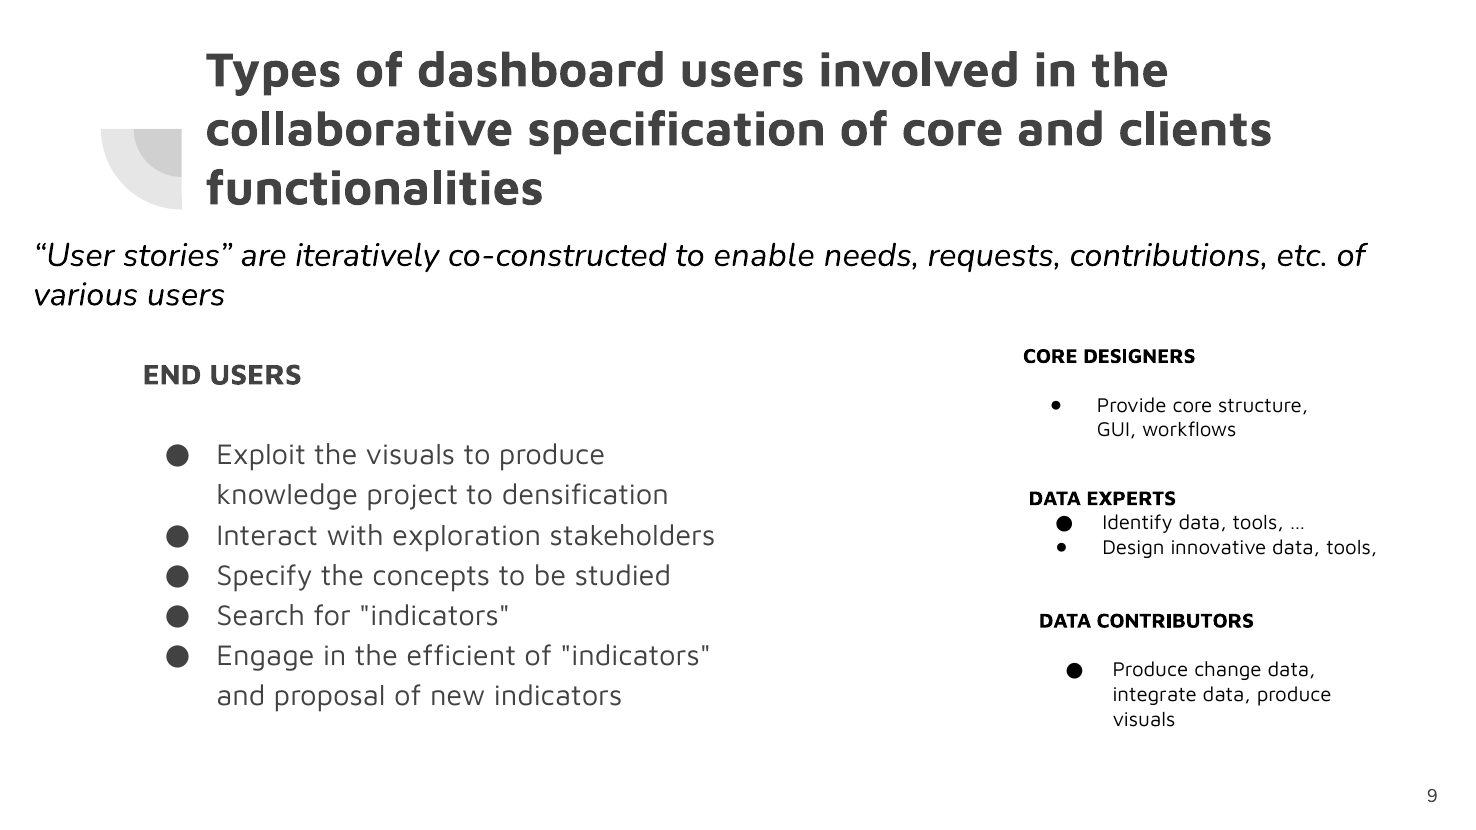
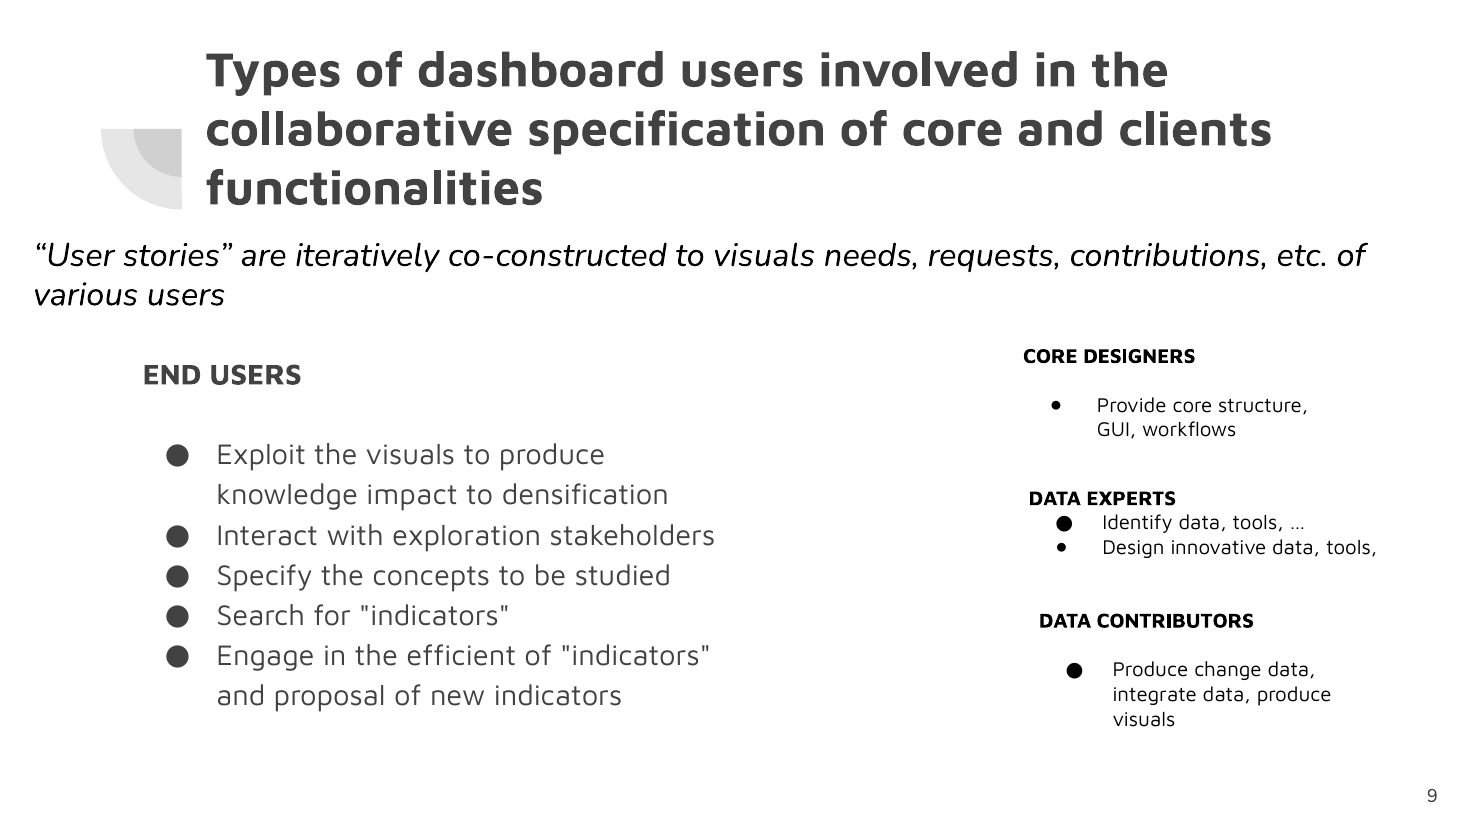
to enable: enable -> visuals (764, 255)
project: project -> impact (412, 495)
